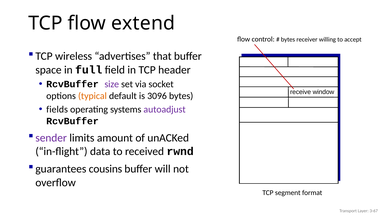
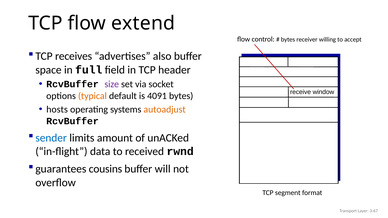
wireless: wireless -> receives (74, 56)
that: that -> also (162, 56)
3096: 3096 -> 4091 (157, 96)
fields: fields -> hosts (57, 110)
autoadjust colour: purple -> orange (165, 110)
sender colour: purple -> blue (51, 138)
